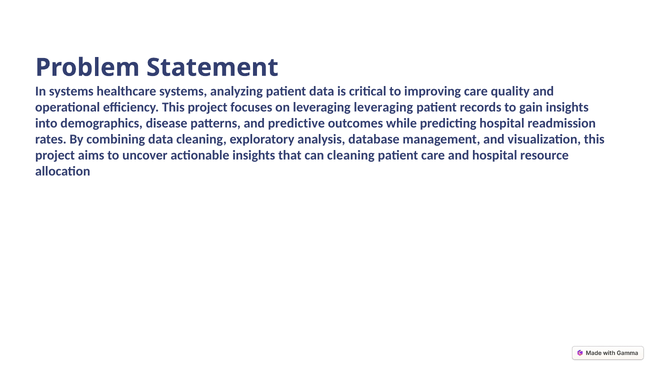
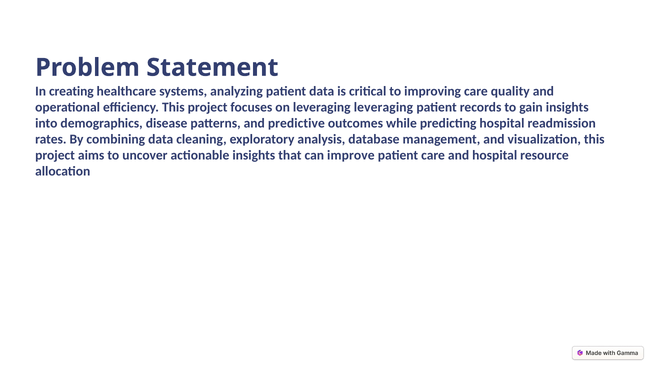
In systems: systems -> creating (71, 91)
can cleaning: cleaning -> improve (351, 155)
